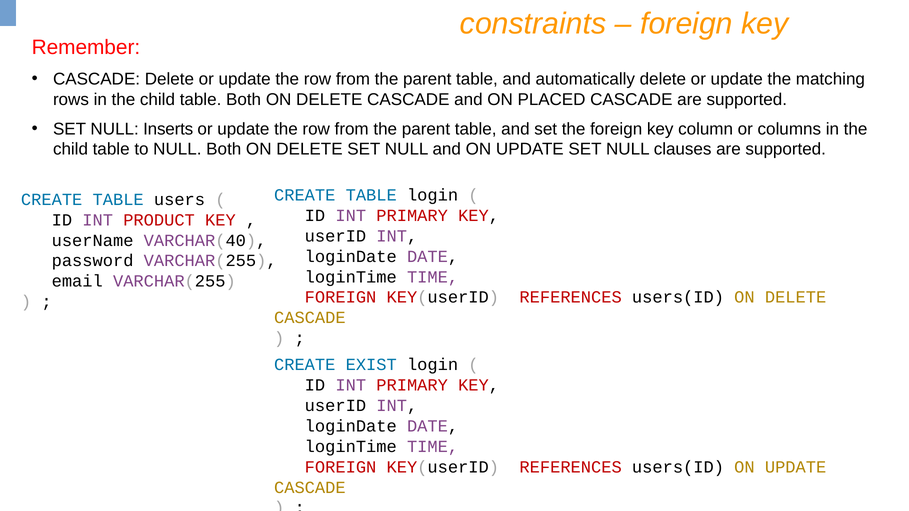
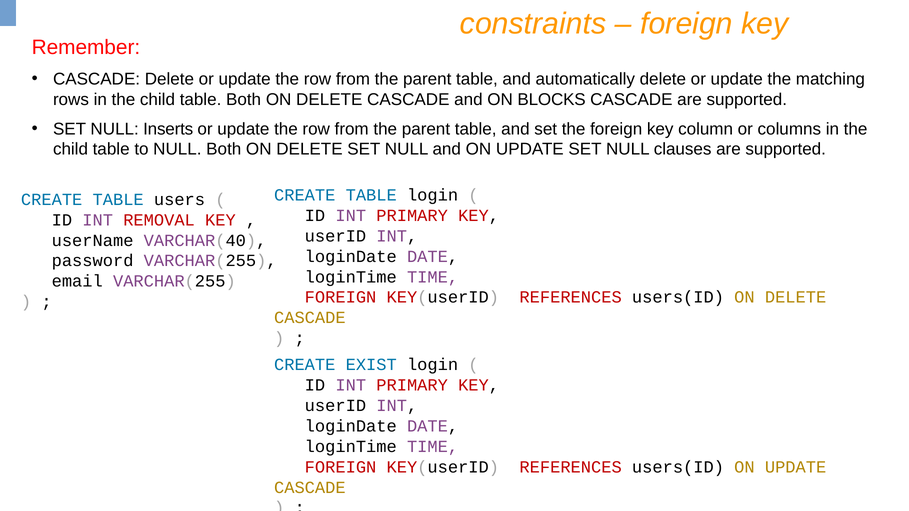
PLACED: PLACED -> BLOCKS (552, 99)
PRODUCT: PRODUCT -> REMOVAL (159, 220)
